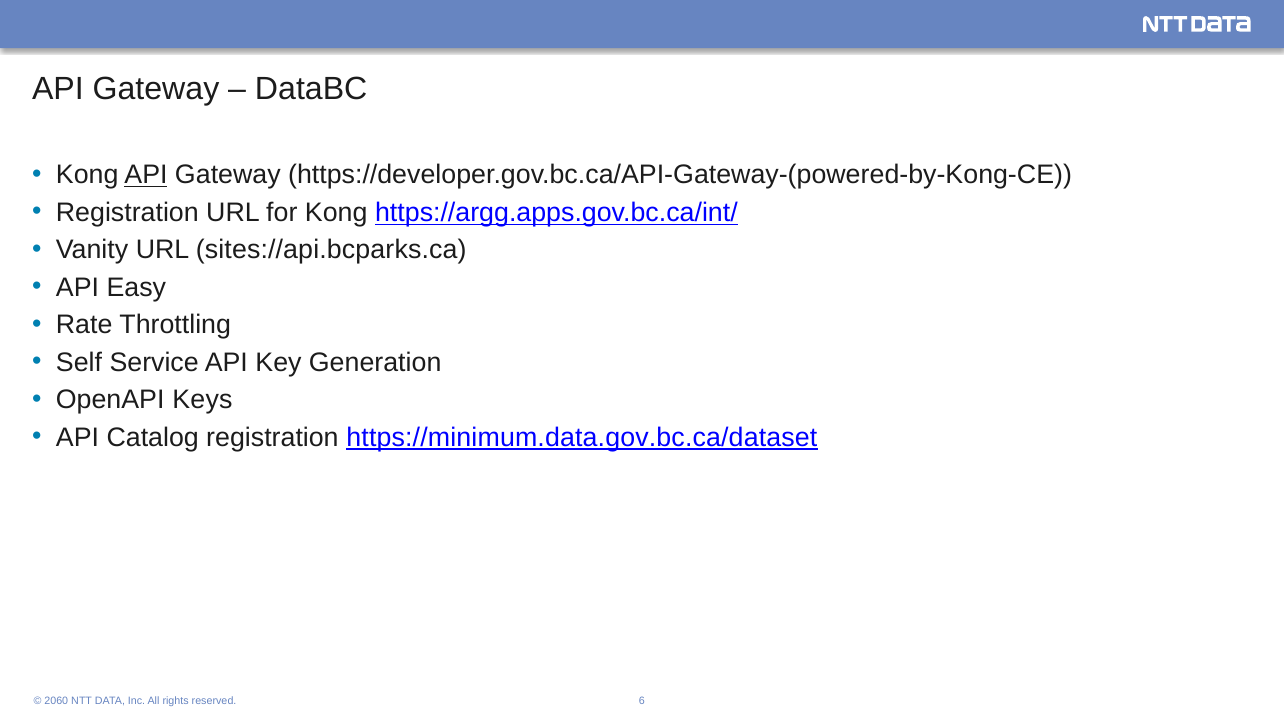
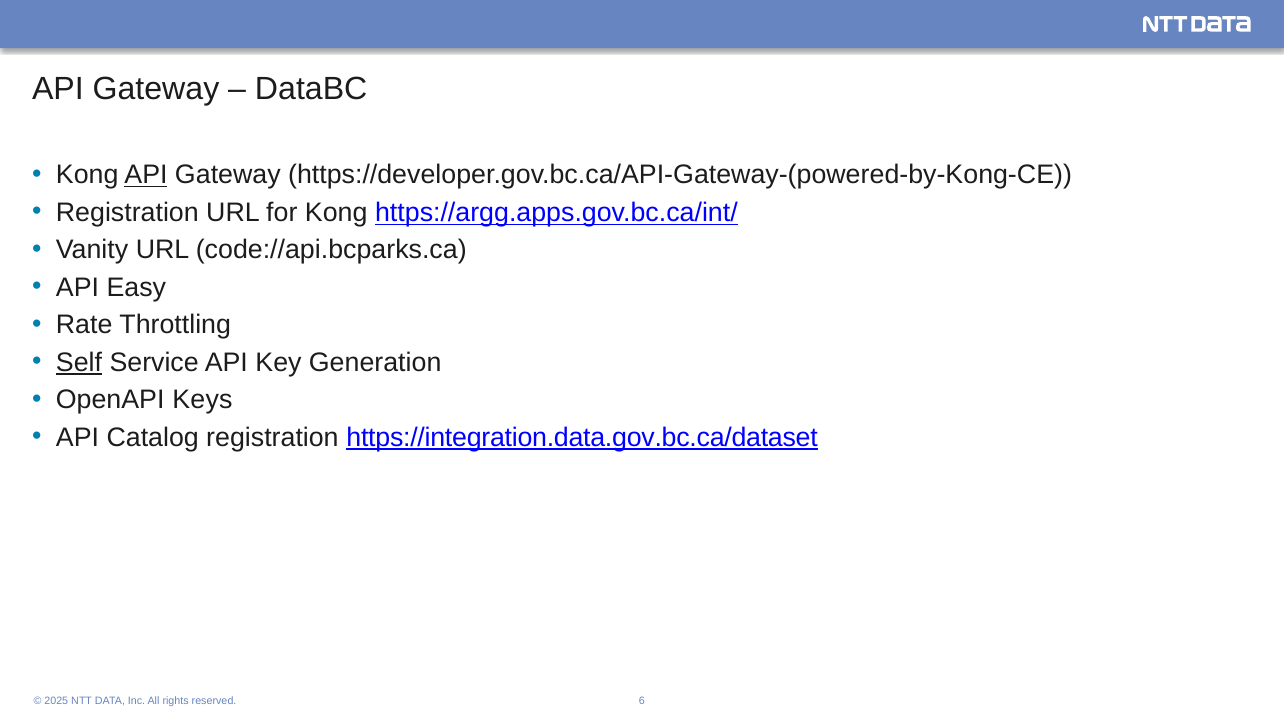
sites://api.bcparks.ca: sites://api.bcparks.ca -> code://api.bcparks.ca (331, 250)
Self underline: none -> present (79, 362)
https://minimum.data.gov.bc.ca/dataset: https://minimum.data.gov.bc.ca/dataset -> https://integration.data.gov.bc.ca/dataset (582, 437)
2060: 2060 -> 2025 (56, 701)
